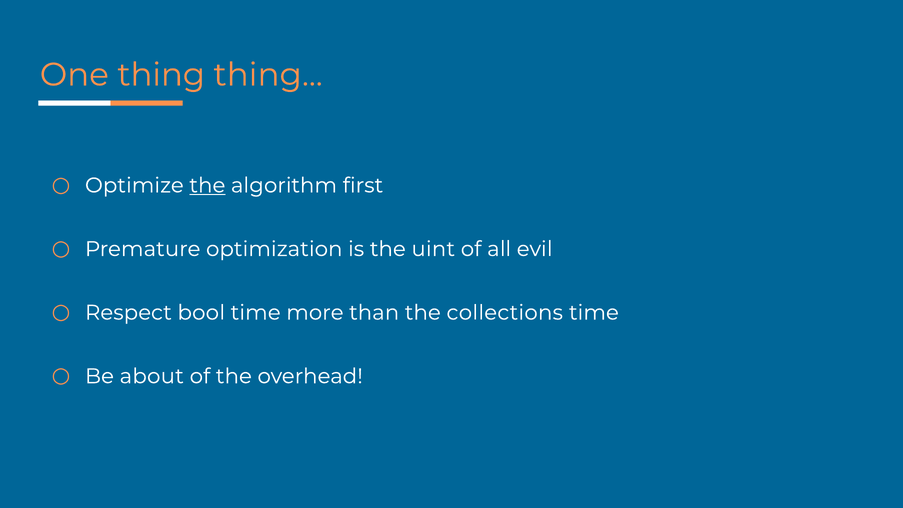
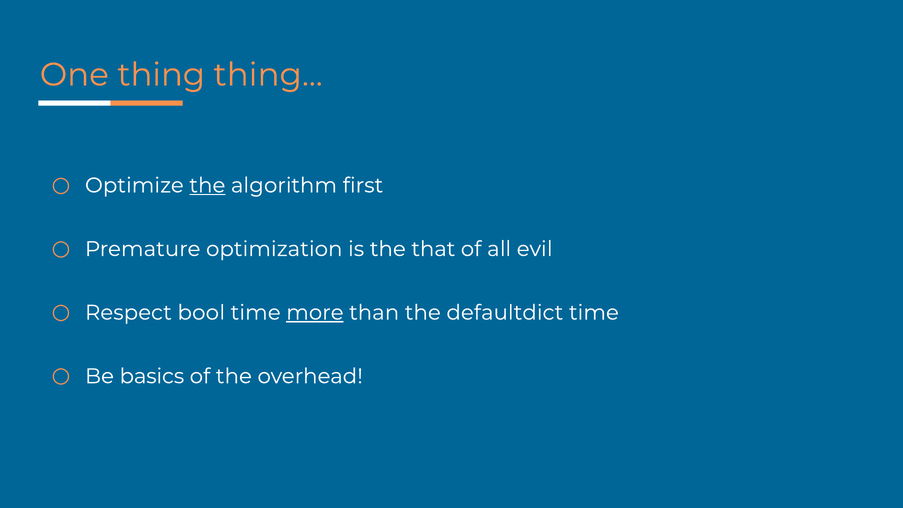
uint: uint -> that (433, 249)
more underline: none -> present (315, 313)
collections: collections -> defaultdict (505, 313)
about: about -> basics (152, 376)
